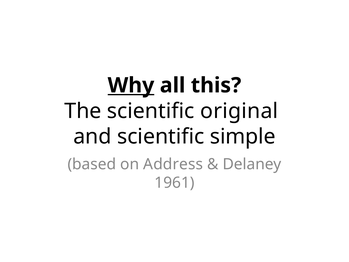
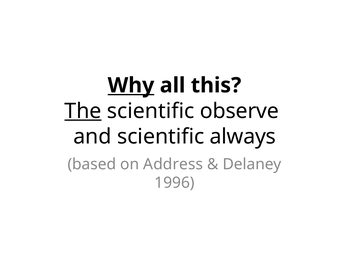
The underline: none -> present (83, 111)
original: original -> observe (239, 111)
simple: simple -> always (243, 136)
1961: 1961 -> 1996 (174, 183)
